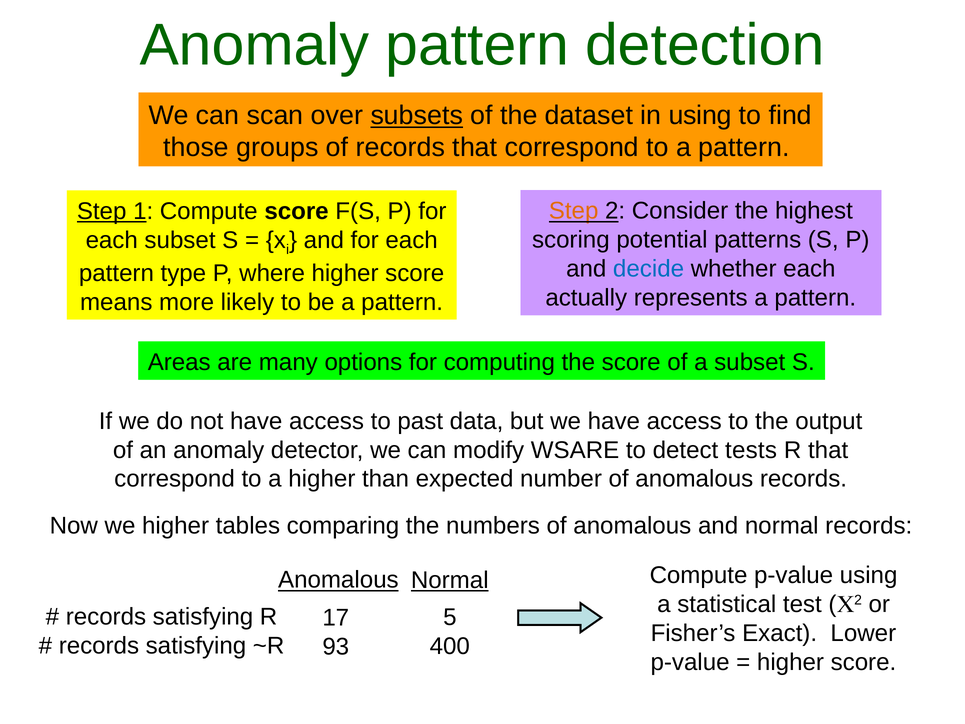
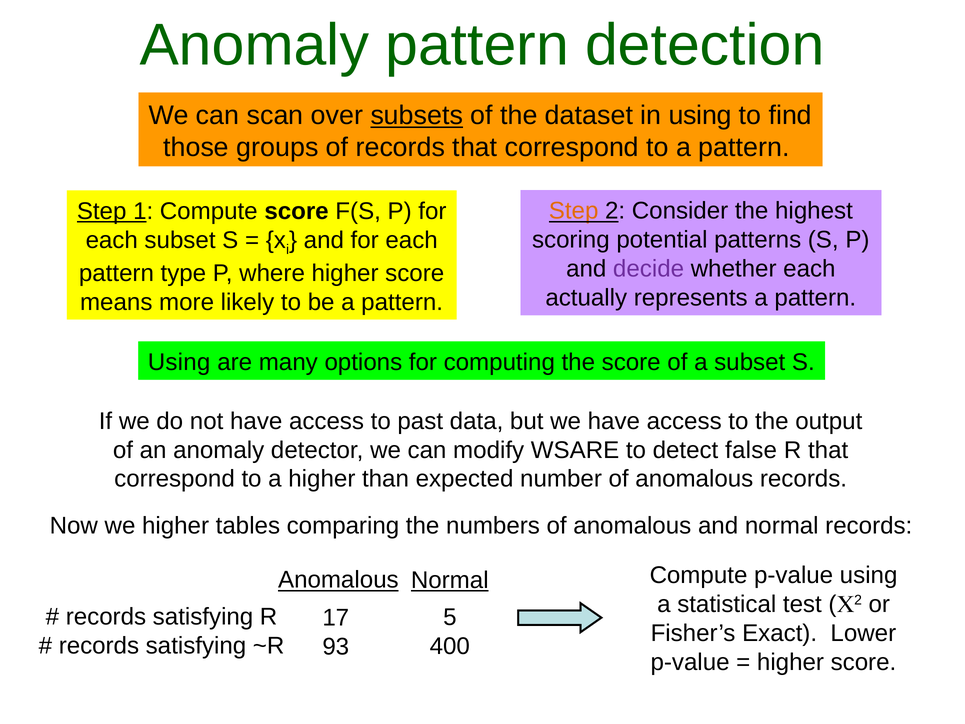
decide colour: blue -> purple (649, 269)
Areas: Areas -> Using (179, 362)
tests: tests -> false (751, 450)
